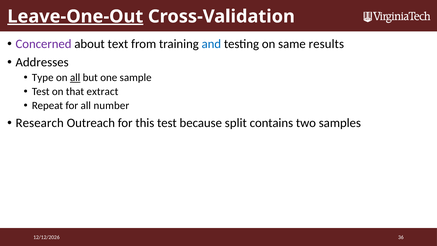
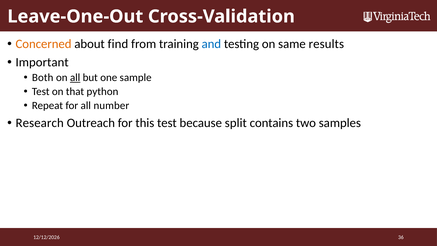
Leave-One-Out underline: present -> none (75, 16)
Concerned colour: purple -> orange (44, 44)
text: text -> find (118, 44)
Addresses: Addresses -> Important (42, 62)
Type: Type -> Both (43, 77)
extract: extract -> python (102, 92)
